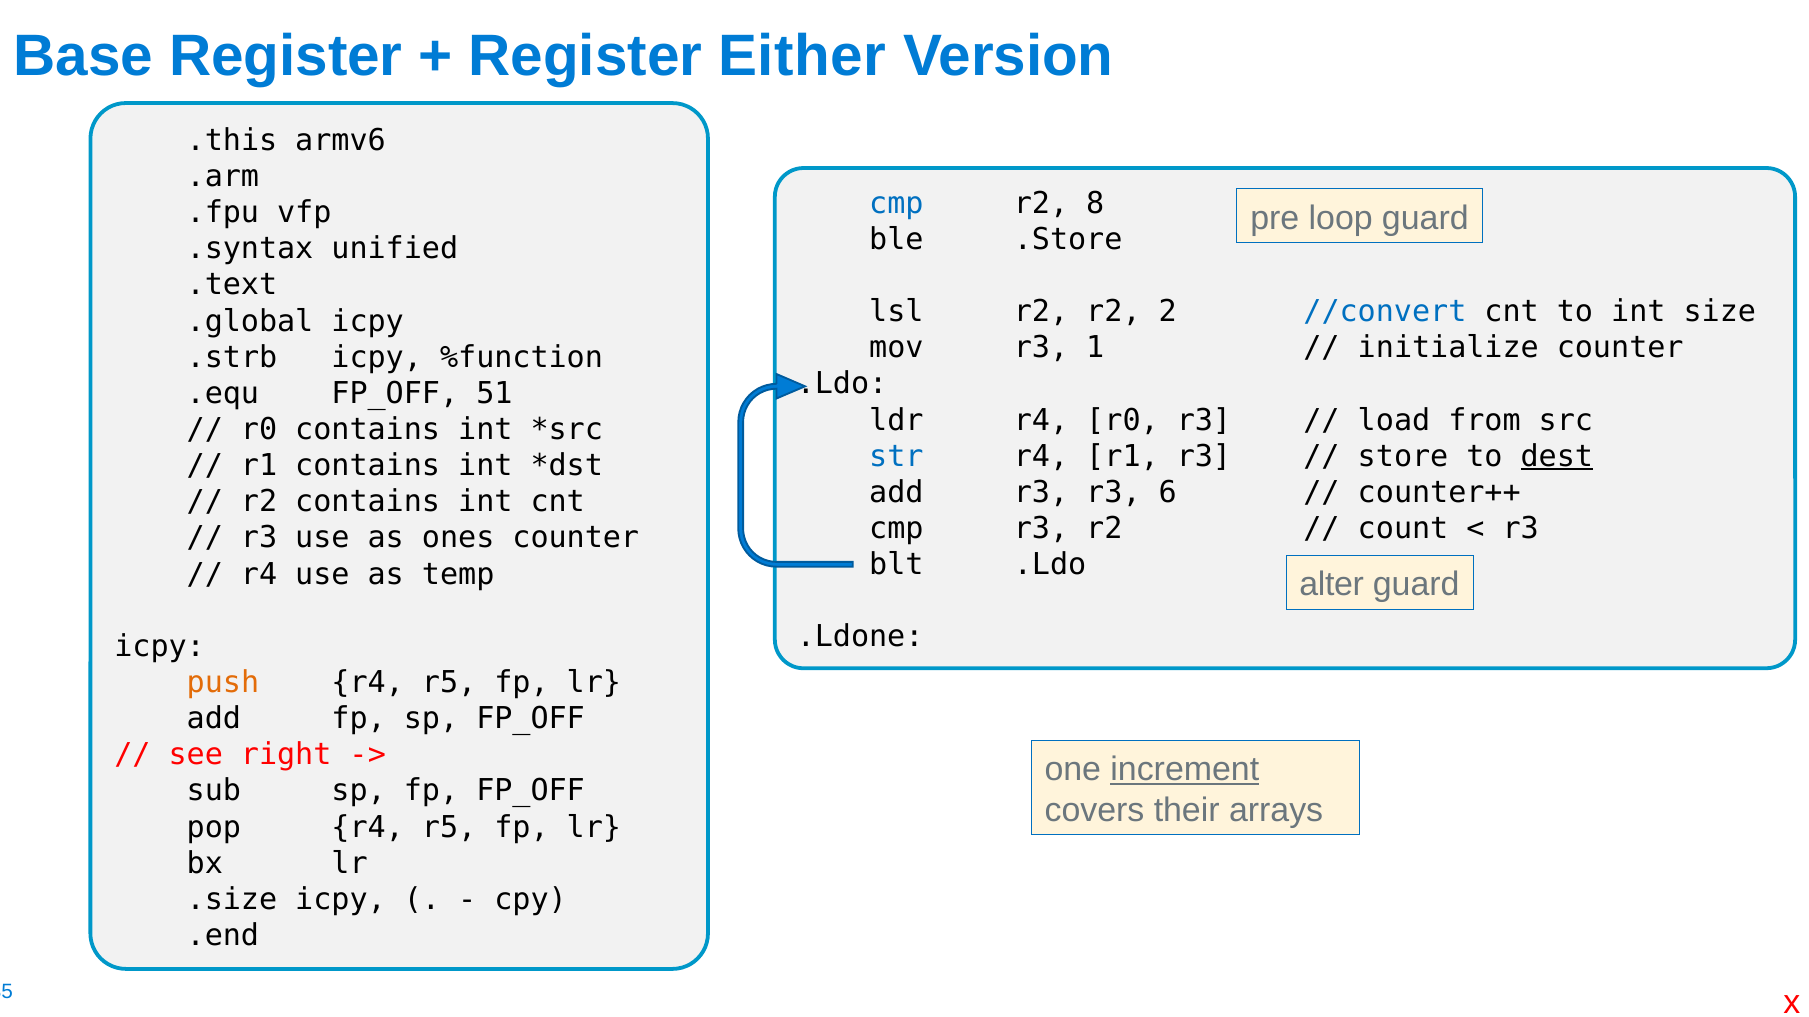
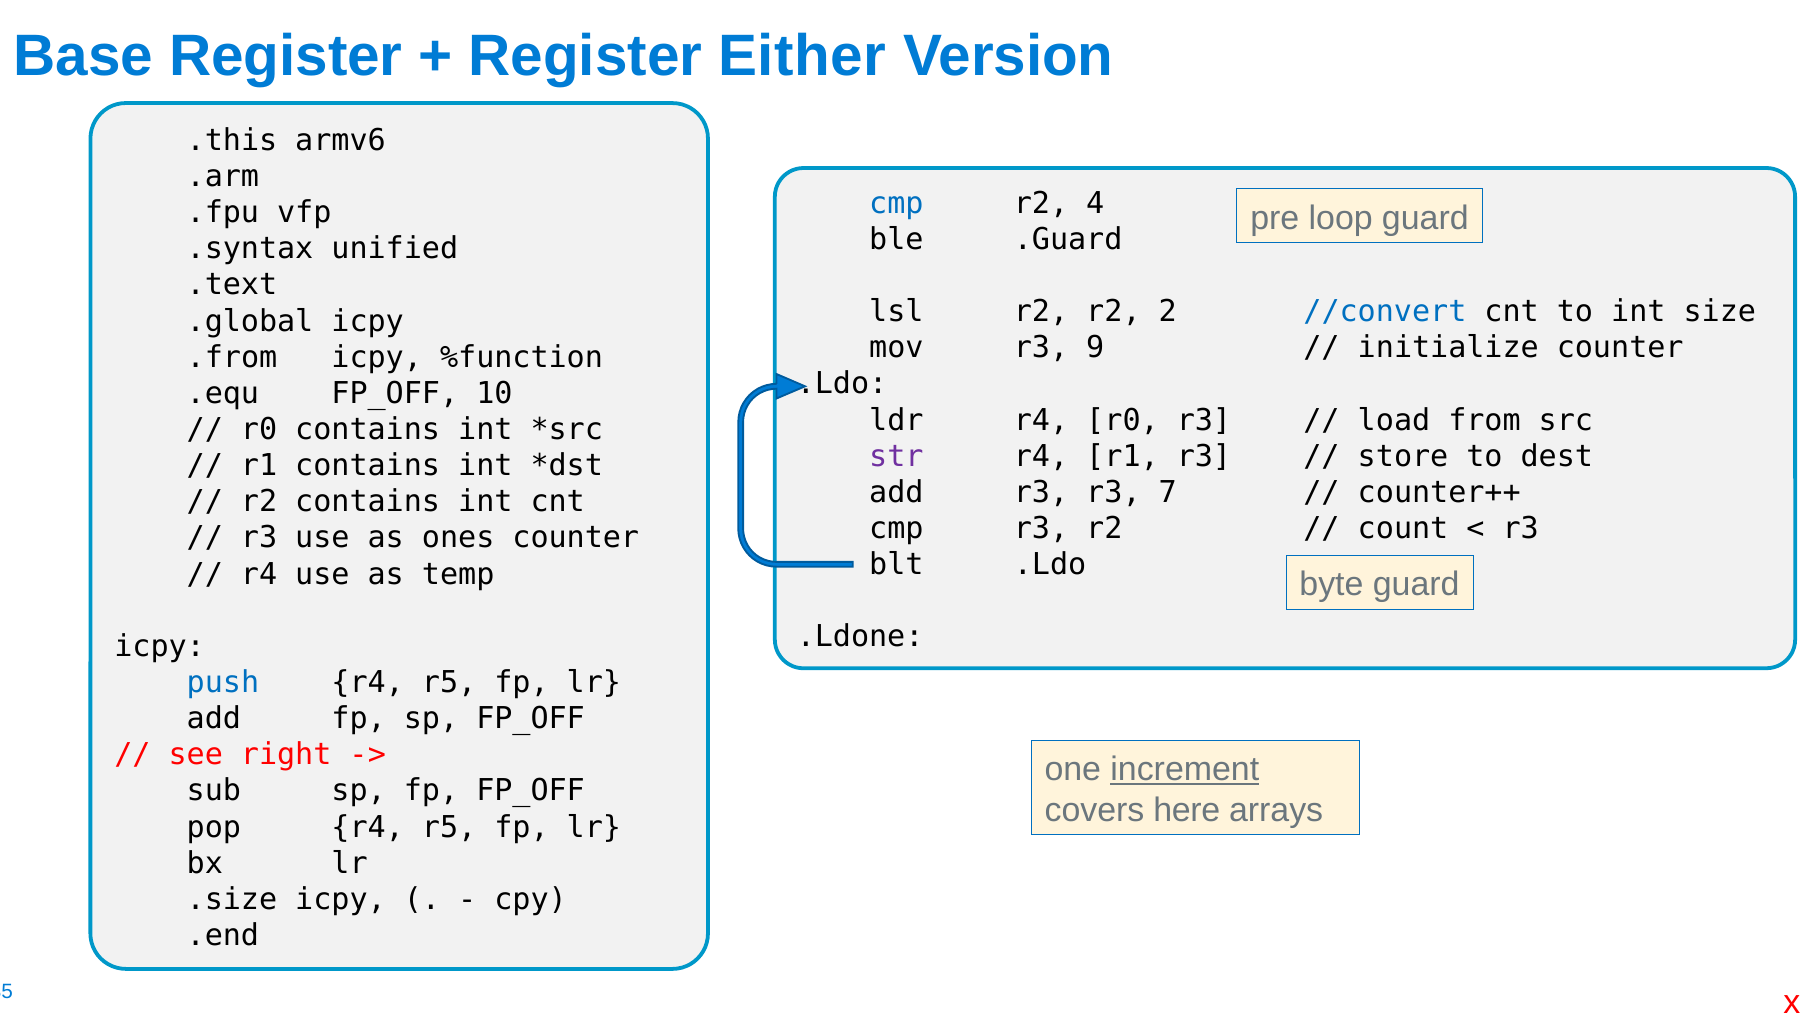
8: 8 -> 4 (1095, 203)
.Store: .Store -> .Guard (1068, 240)
1: 1 -> 9 (1095, 348)
.strb: .strb -> .from (232, 357)
51: 51 -> 10 (494, 394)
str colour: blue -> purple (896, 457)
dest underline: present -> none (1557, 457)
6: 6 -> 7 (1168, 493)
alter: alter -> byte (1331, 585)
push colour: orange -> blue (223, 683)
their: their -> here (1187, 811)
